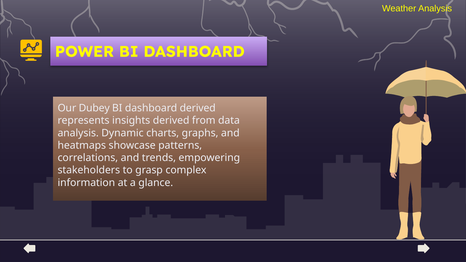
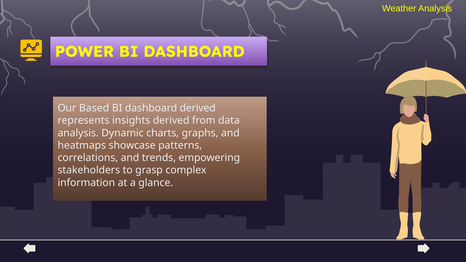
Dubey: Dubey -> Based (94, 108)
